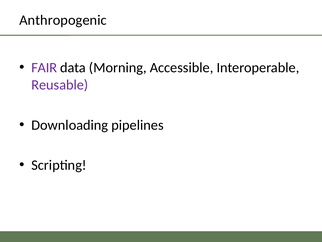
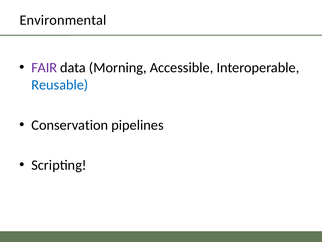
Anthropogenic: Anthropogenic -> Environmental (63, 20)
Reusable colour: purple -> blue (60, 85)
Downloading: Downloading -> Conservation (70, 125)
